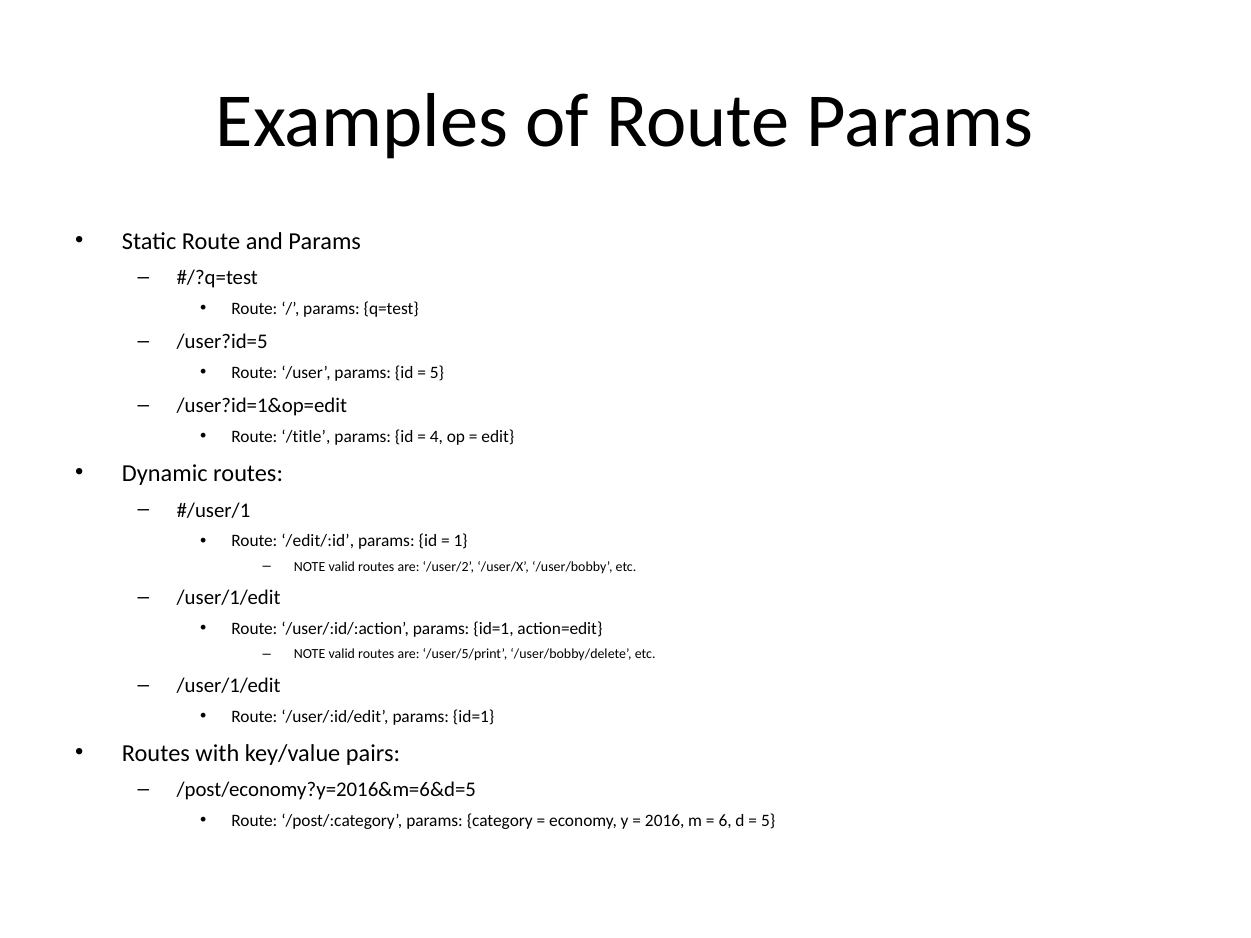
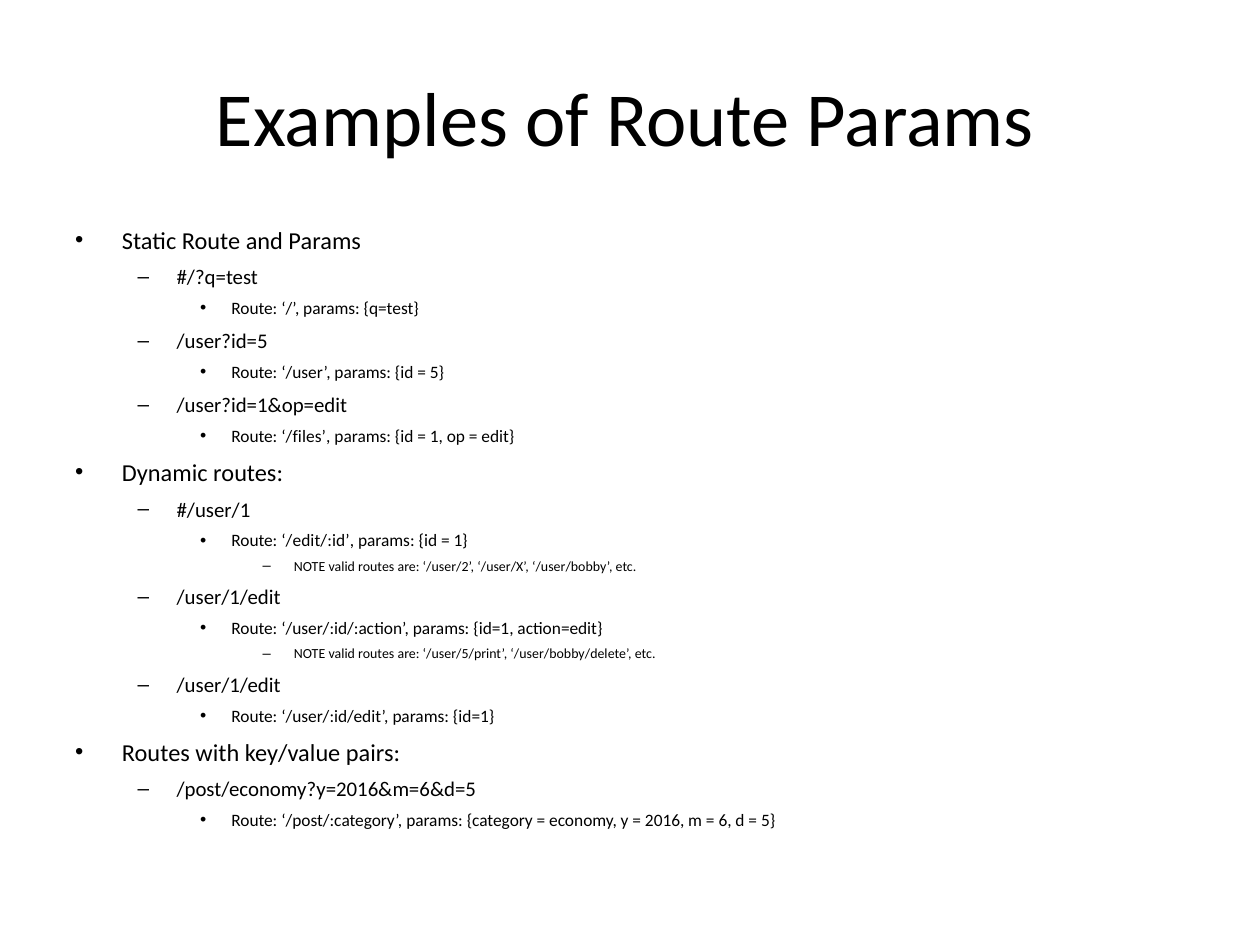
/title: /title -> /files (306, 437)
4: 4 -> 1 (436, 437)
